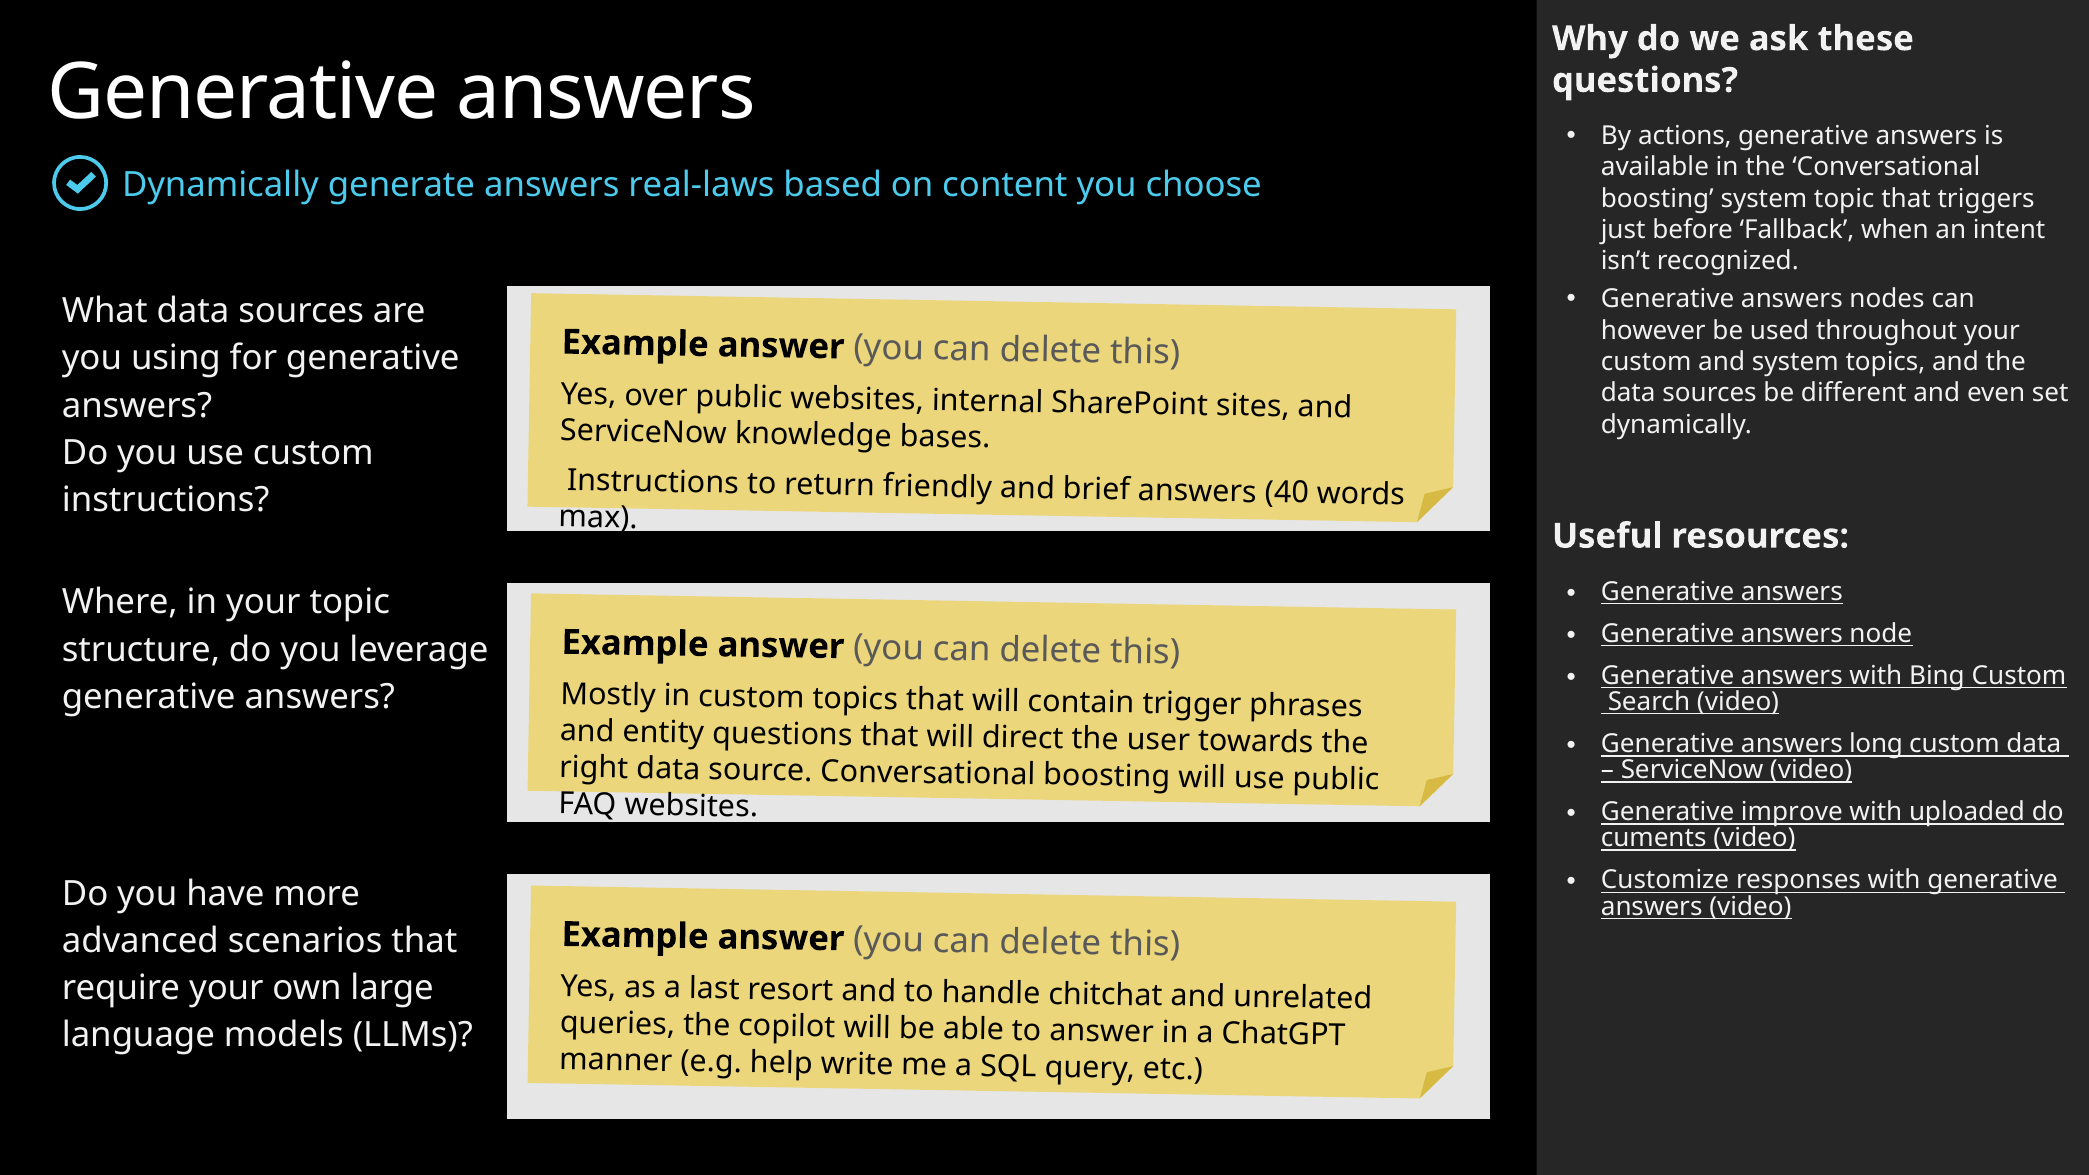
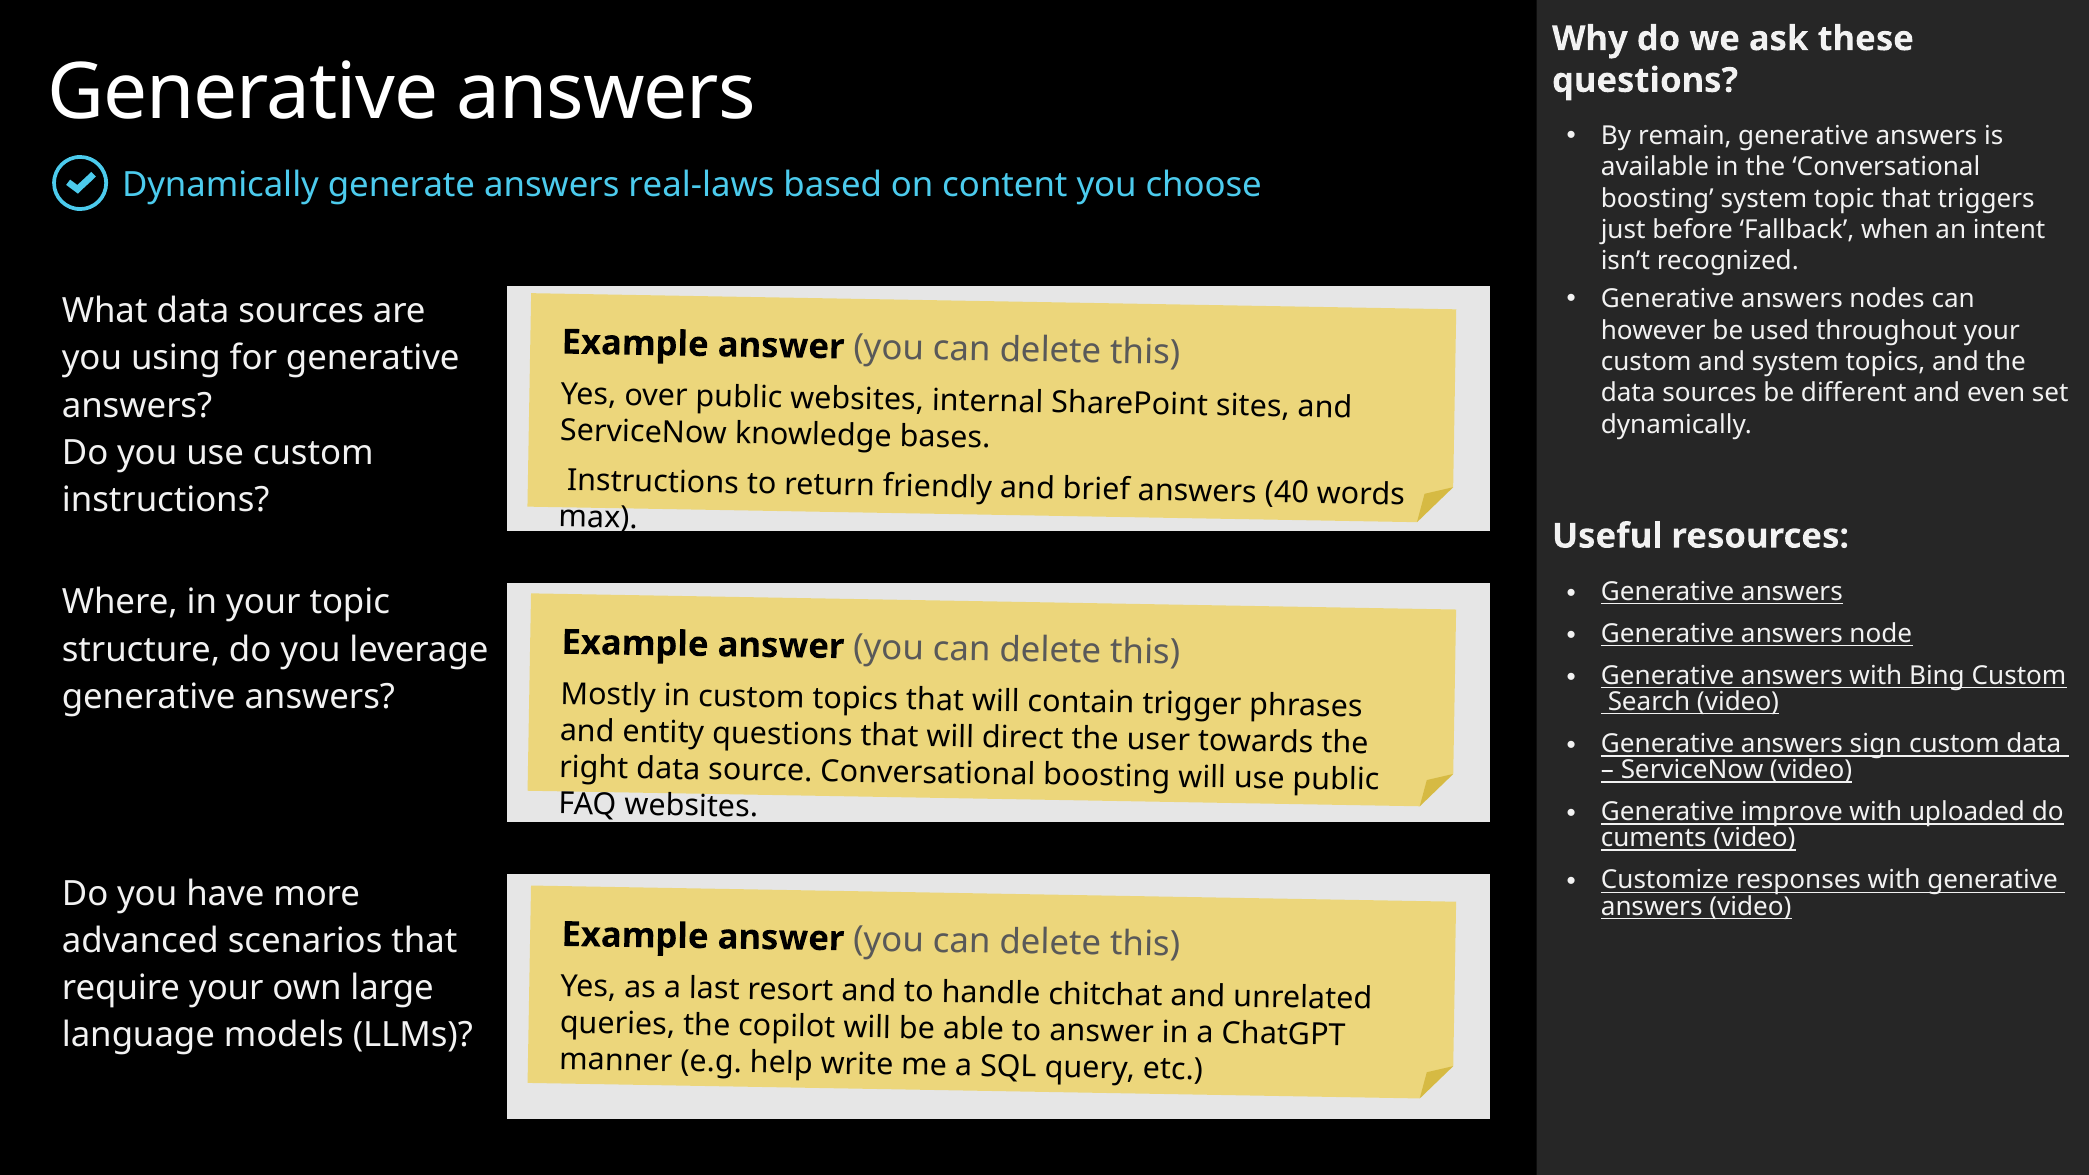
actions: actions -> remain (1685, 136)
long: long -> sign (1876, 744)
